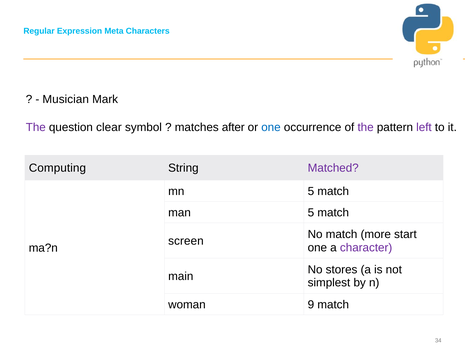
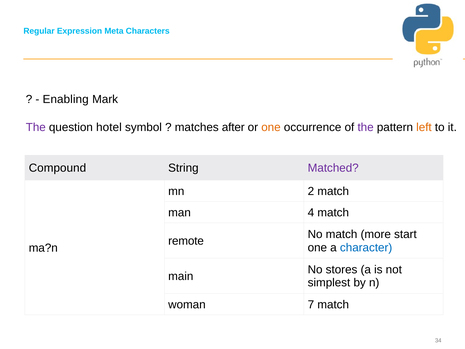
Musician: Musician -> Enabling (66, 99)
clear: clear -> hotel (109, 127)
one colour: blue -> orange (271, 127)
left colour: purple -> orange (424, 127)
Computing: Computing -> Compound (57, 168)
mn 5: 5 -> 2 (311, 191)
man 5: 5 -> 4 (311, 213)
screen: screen -> remote (186, 241)
character colour: purple -> blue (366, 247)
9: 9 -> 7 (311, 304)
